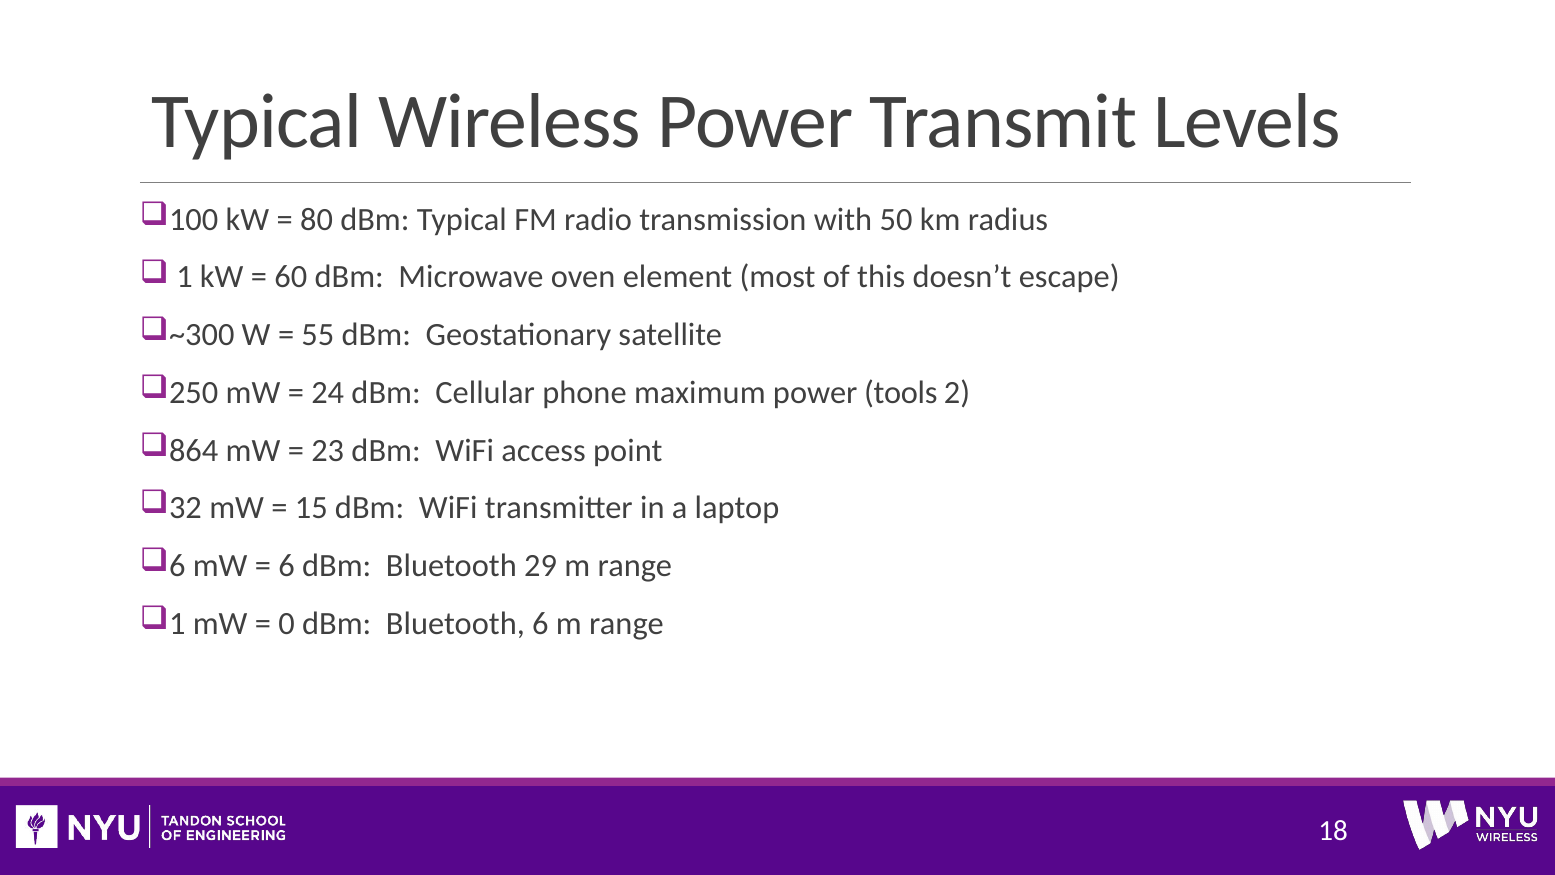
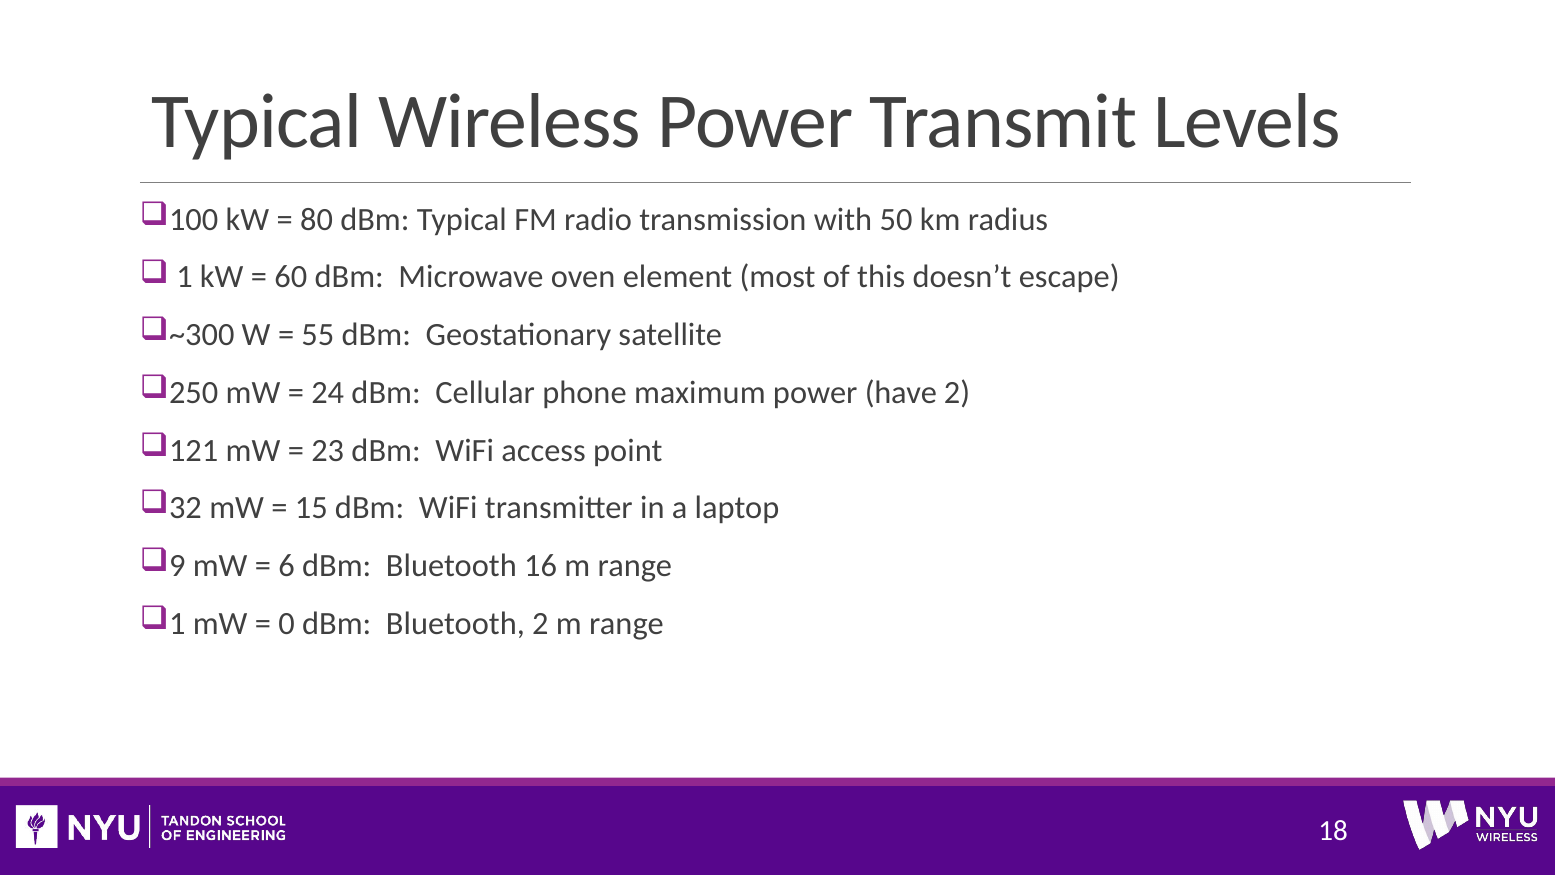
tools: tools -> have (901, 392)
864: 864 -> 121 (194, 450)
6: 6 -> 9 (177, 565)
29: 29 -> 16 (541, 565)
Bluetooth 6: 6 -> 2 (540, 623)
